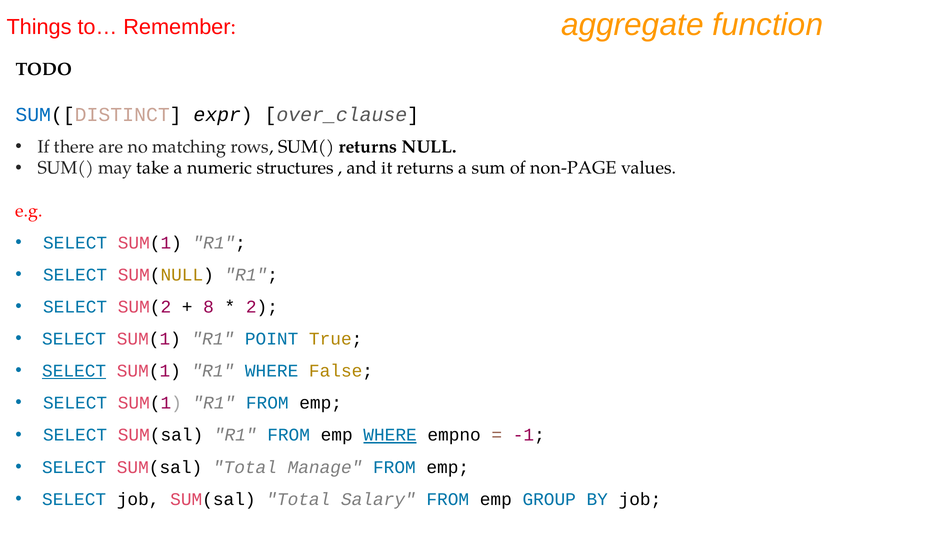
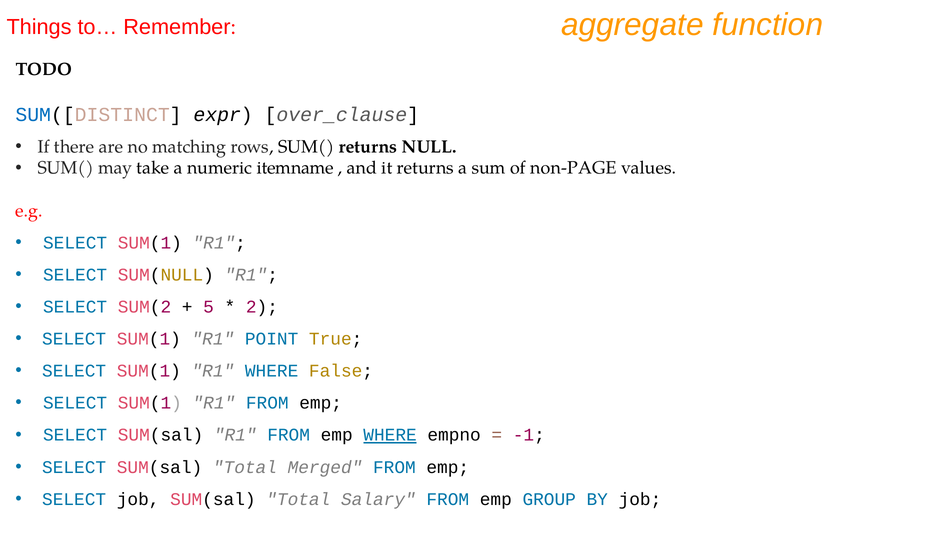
structures: structures -> itemname (295, 168)
8: 8 -> 5 (209, 307)
SELECT underline: present -> none (74, 371)
Manage: Manage -> Merged (325, 467)
